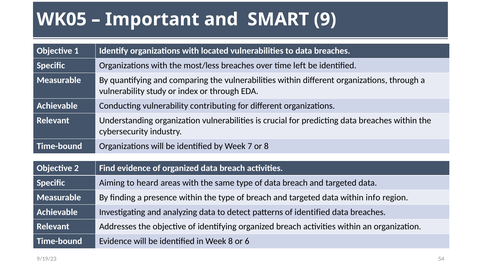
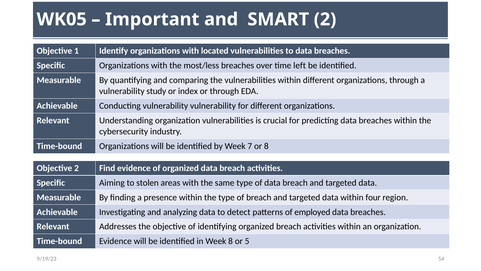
SMART 9: 9 -> 2 (325, 19)
vulnerability contributing: contributing -> vulnerability (213, 106)
heard: heard -> stolen (148, 182)
info: info -> four (373, 197)
of identified: identified -> employed (312, 212)
6: 6 -> 5 (247, 241)
